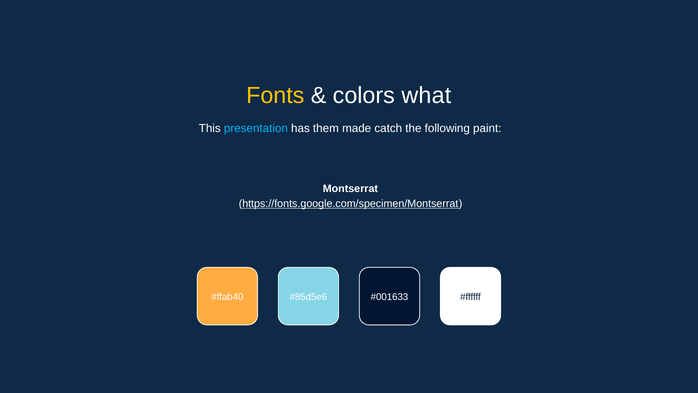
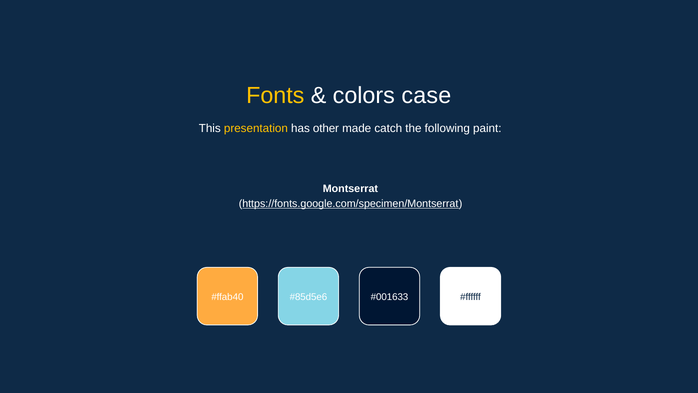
what: what -> case (426, 95)
presentation colour: light blue -> yellow (256, 128)
them: them -> other (326, 128)
